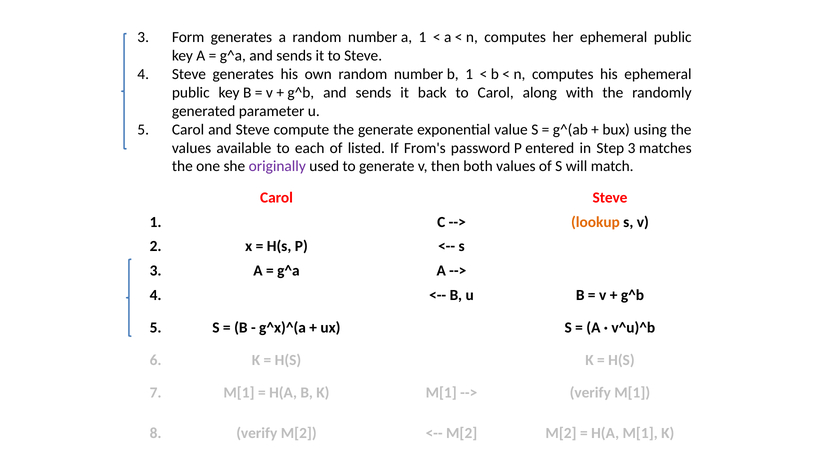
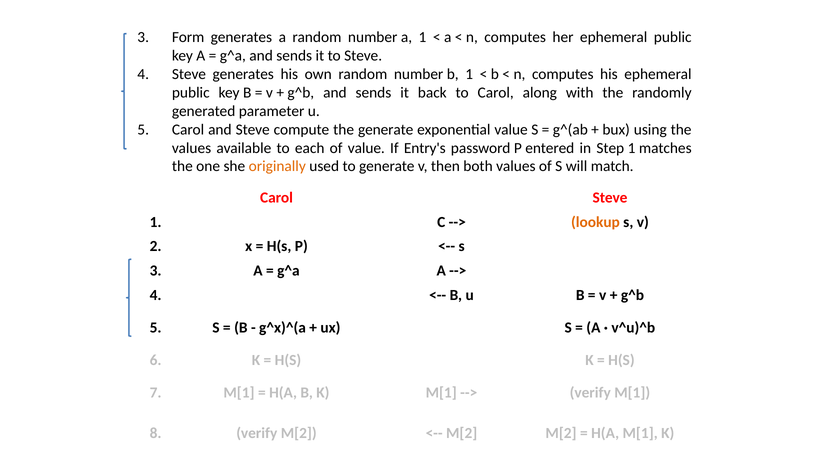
of listed: listed -> value (366, 148)
From's: From's -> Entry's (425, 148)
Step 3: 3 -> 1 (632, 148)
originally colour: purple -> orange (277, 166)
